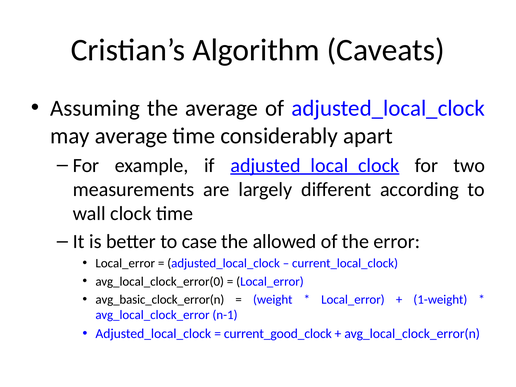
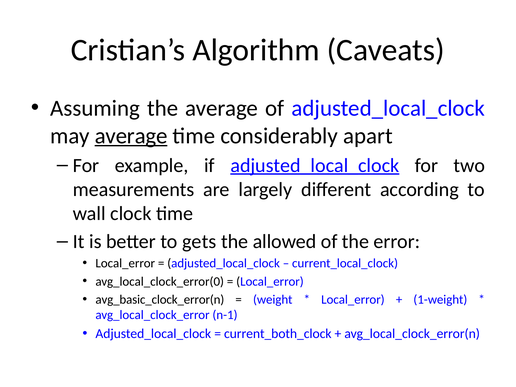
average underline: none -> present (131, 136)
case: case -> gets (199, 242)
current_good_clock: current_good_clock -> current_both_clock (278, 334)
